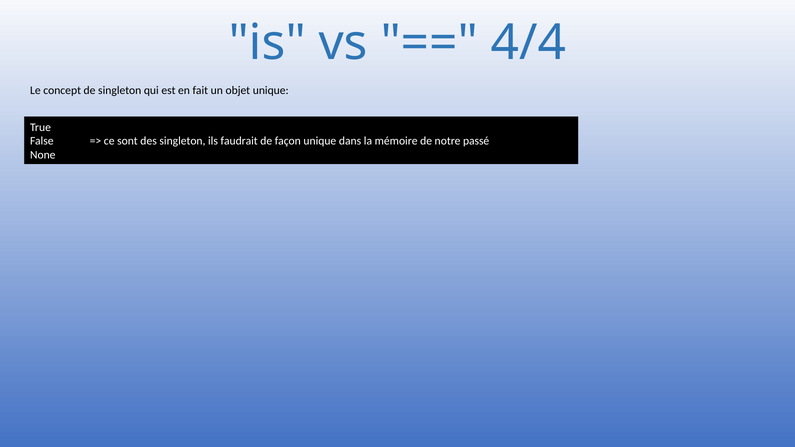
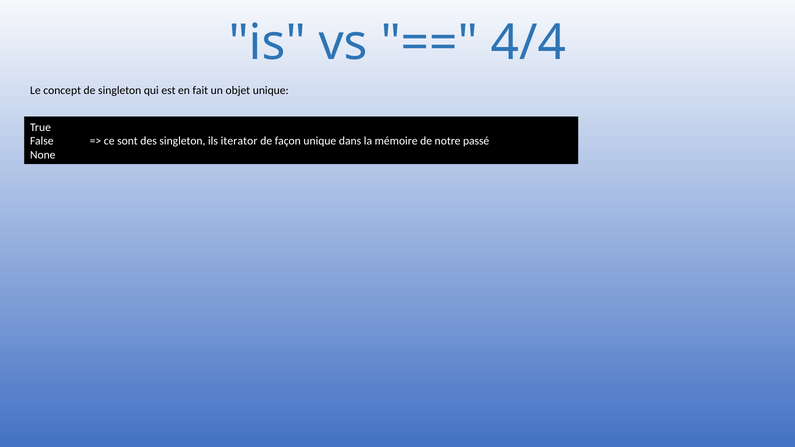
faudrait: faudrait -> iterator (239, 141)
